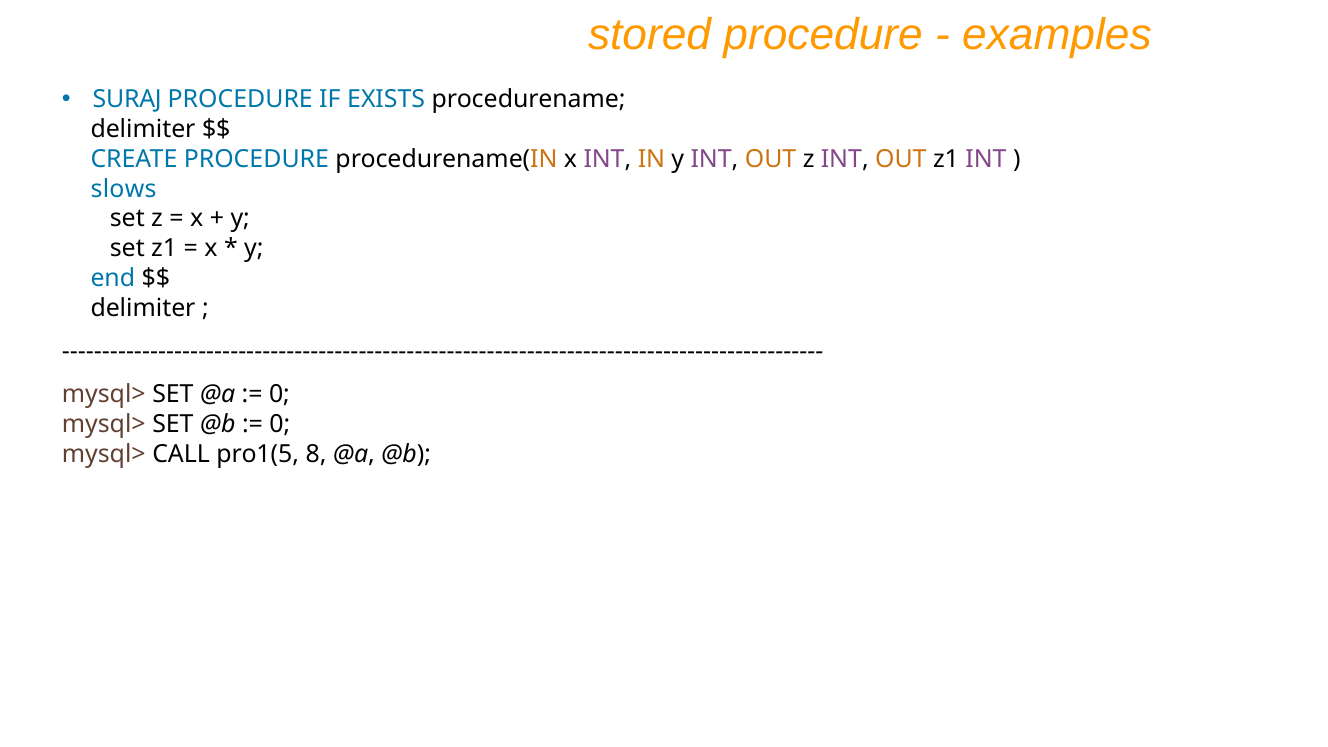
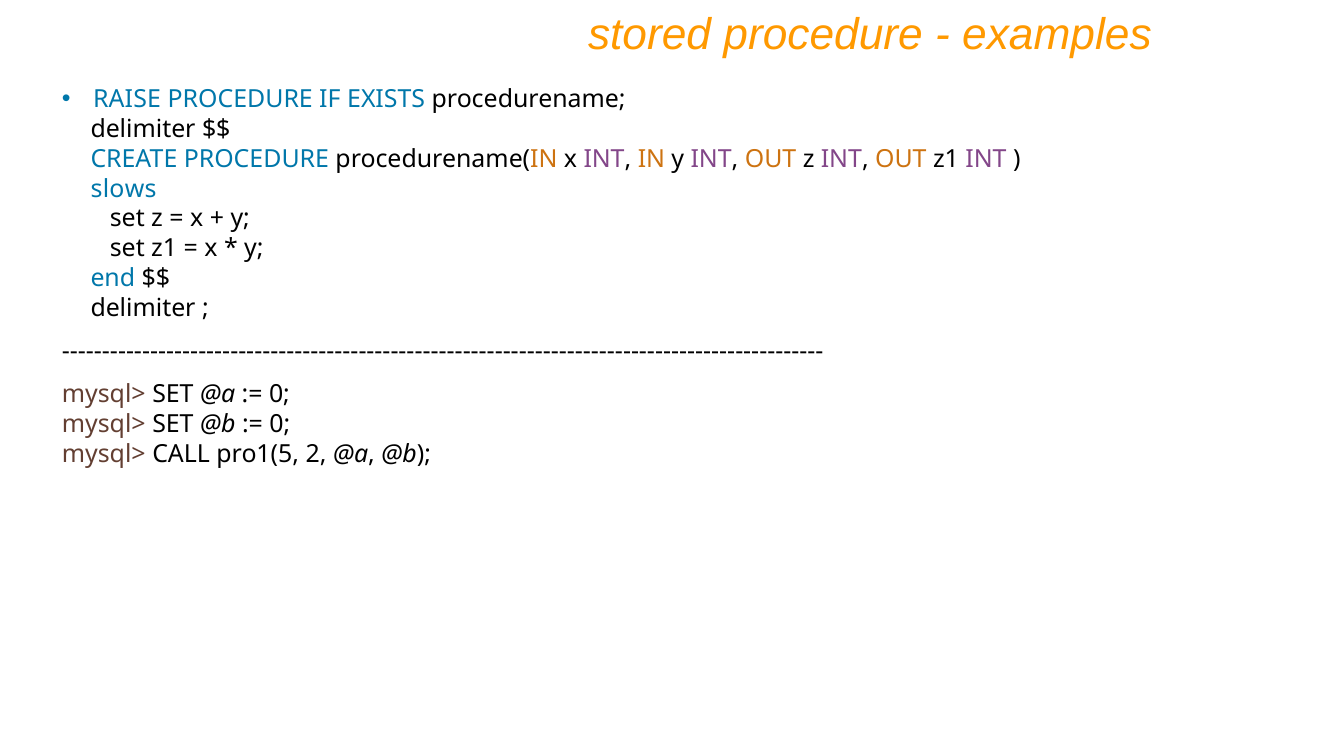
SURAJ: SURAJ -> RAISE (127, 99)
8: 8 -> 2 (316, 454)
